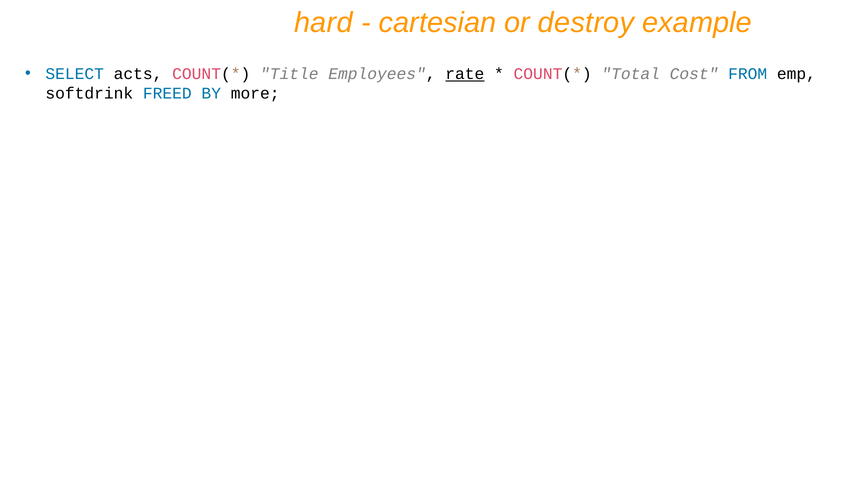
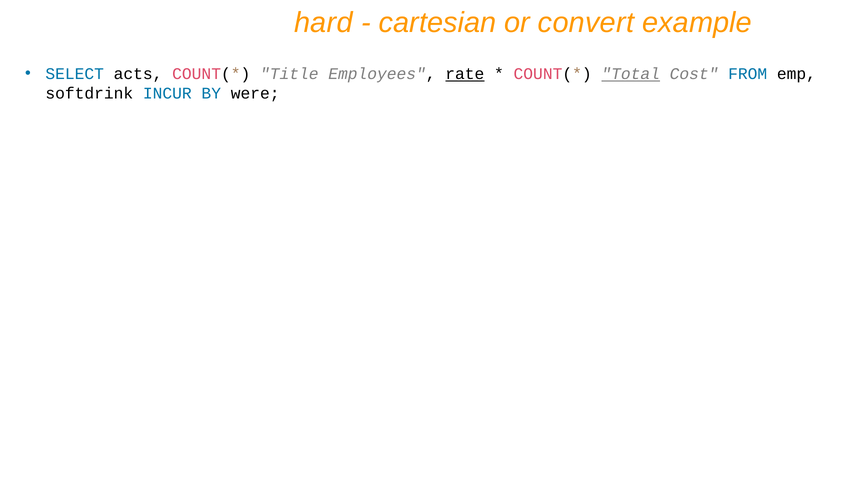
destroy: destroy -> convert (586, 23)
Total underline: none -> present (631, 74)
FREED: FREED -> INCUR (167, 93)
more: more -> were (255, 93)
